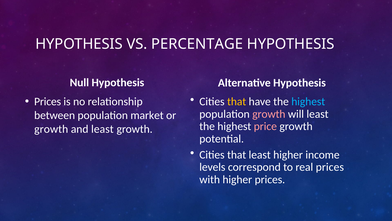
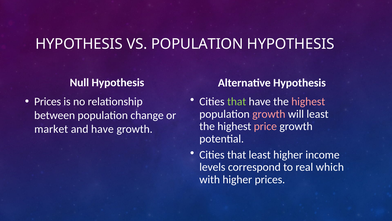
VS PERCENTAGE: PERCENTAGE -> POPULATION (197, 44)
that colour: yellow -> light green (237, 101)
highest colour: light blue -> pink (308, 101)
market: market -> change (147, 115)
growth: growth -> market (51, 129)
and least: least -> have (102, 129)
real prices: prices -> which (330, 167)
